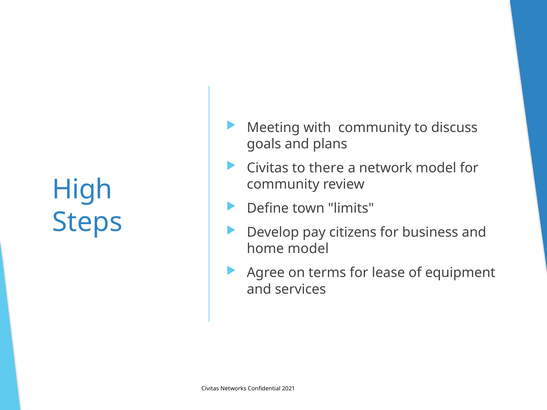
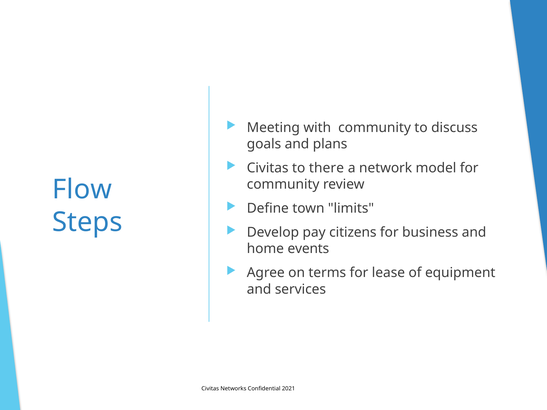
High: High -> Flow (82, 190)
home model: model -> events (308, 249)
